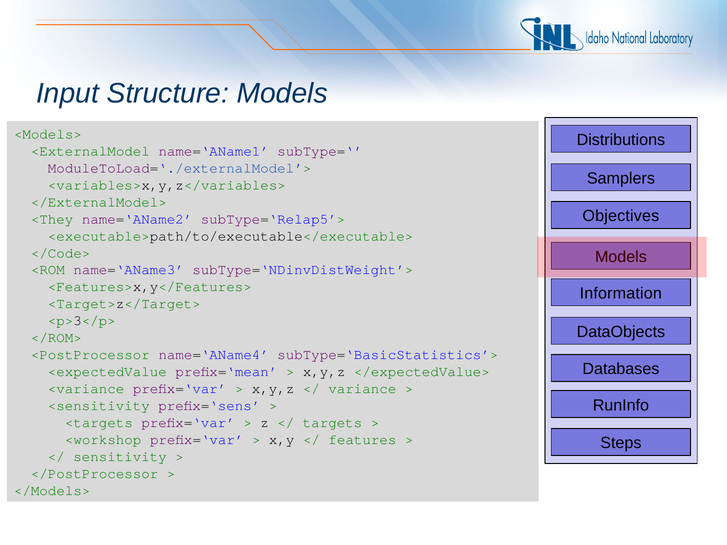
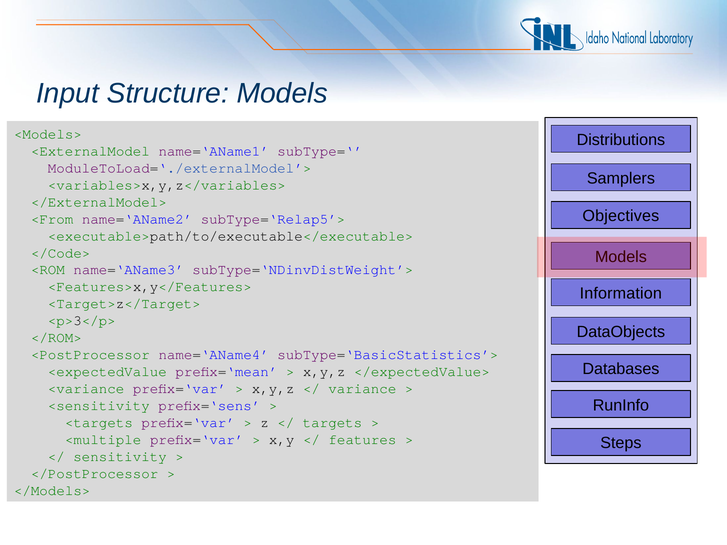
<They: <They -> <From (52, 219)
<workshop: <workshop -> <multiple (103, 440)
